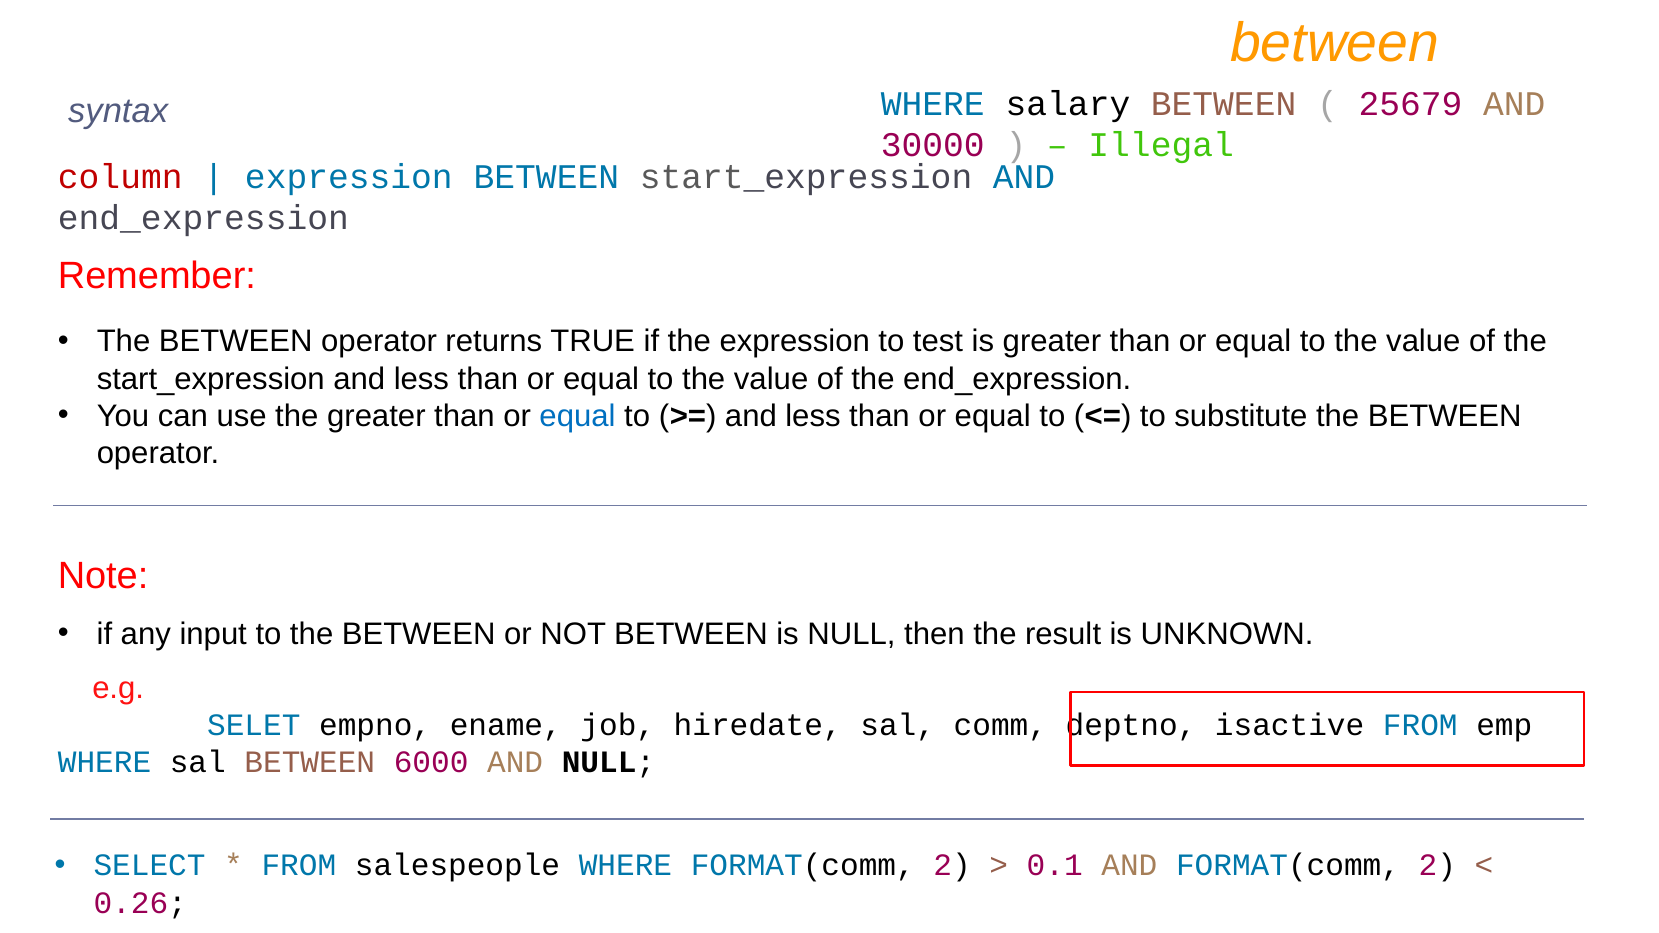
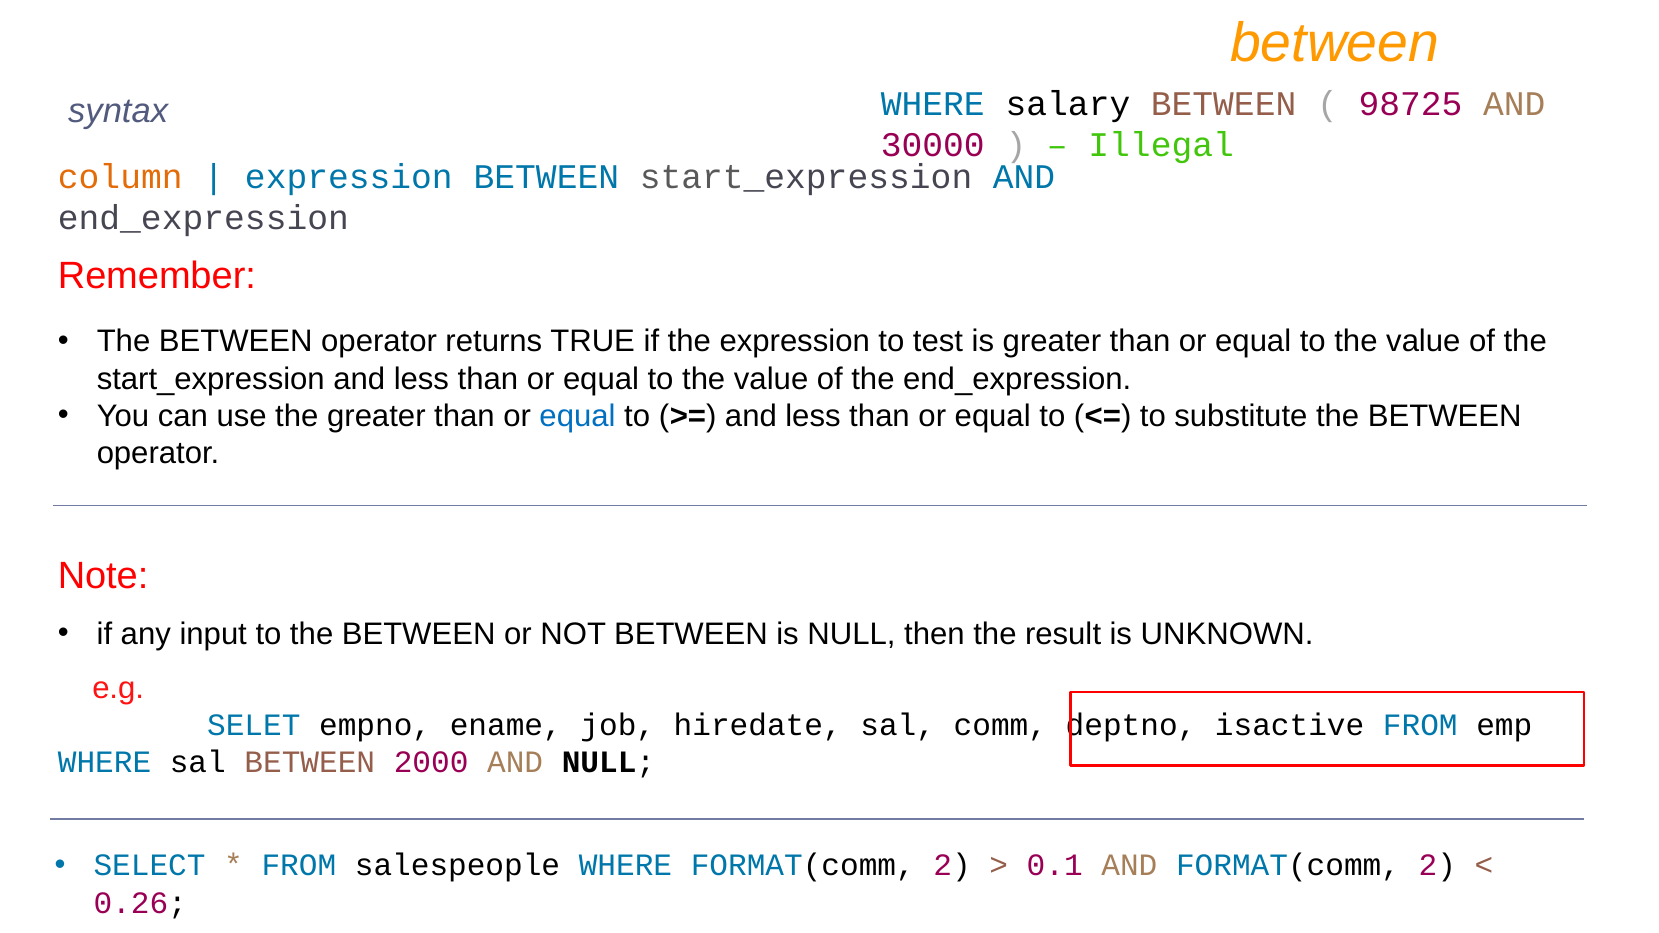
25679: 25679 -> 98725 (1410, 104)
column colour: red -> orange (120, 177)
6000: 6000 -> 2000 (431, 763)
